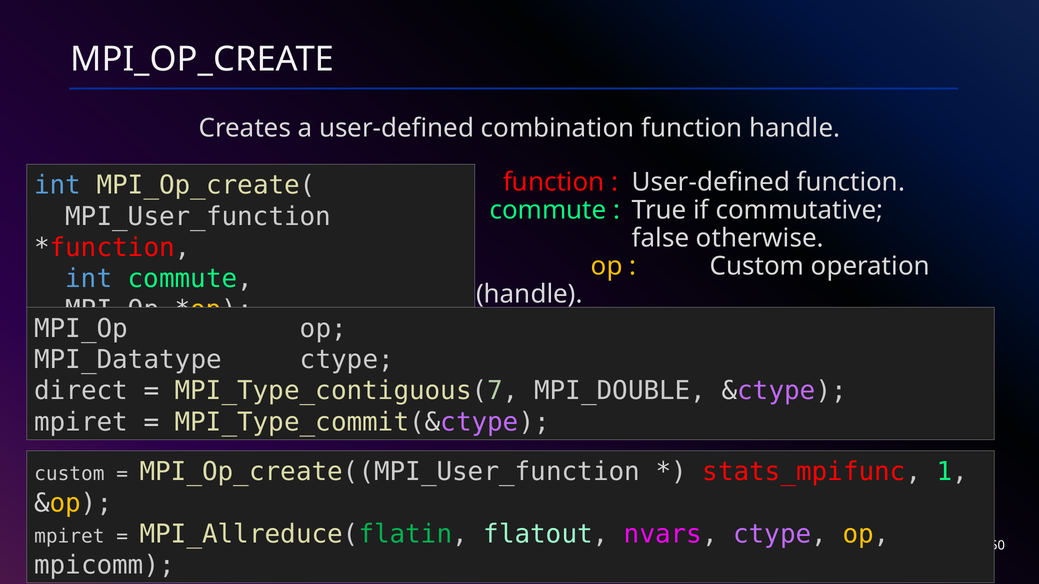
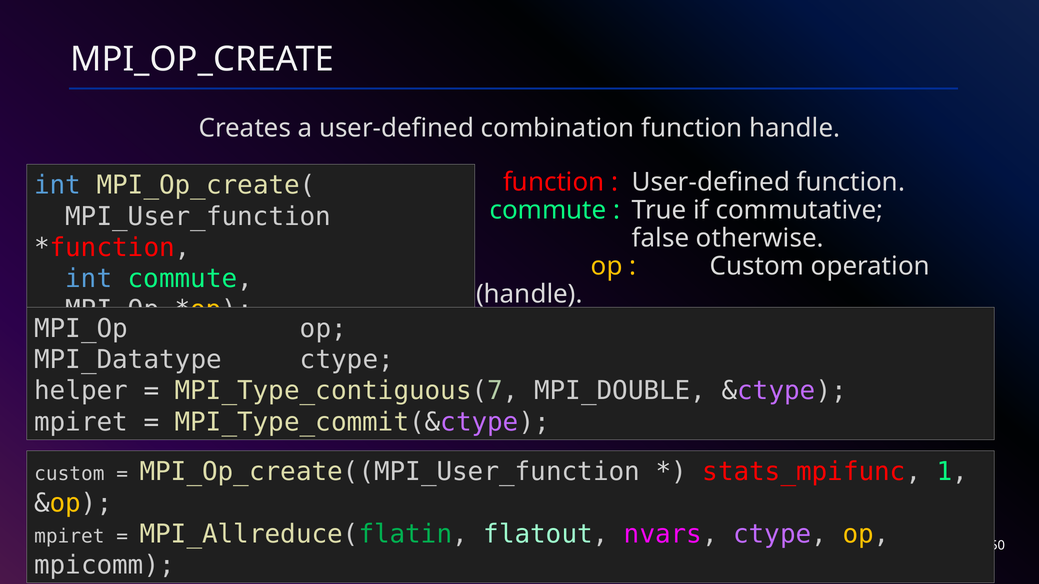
direct: direct -> helper (81, 391)
